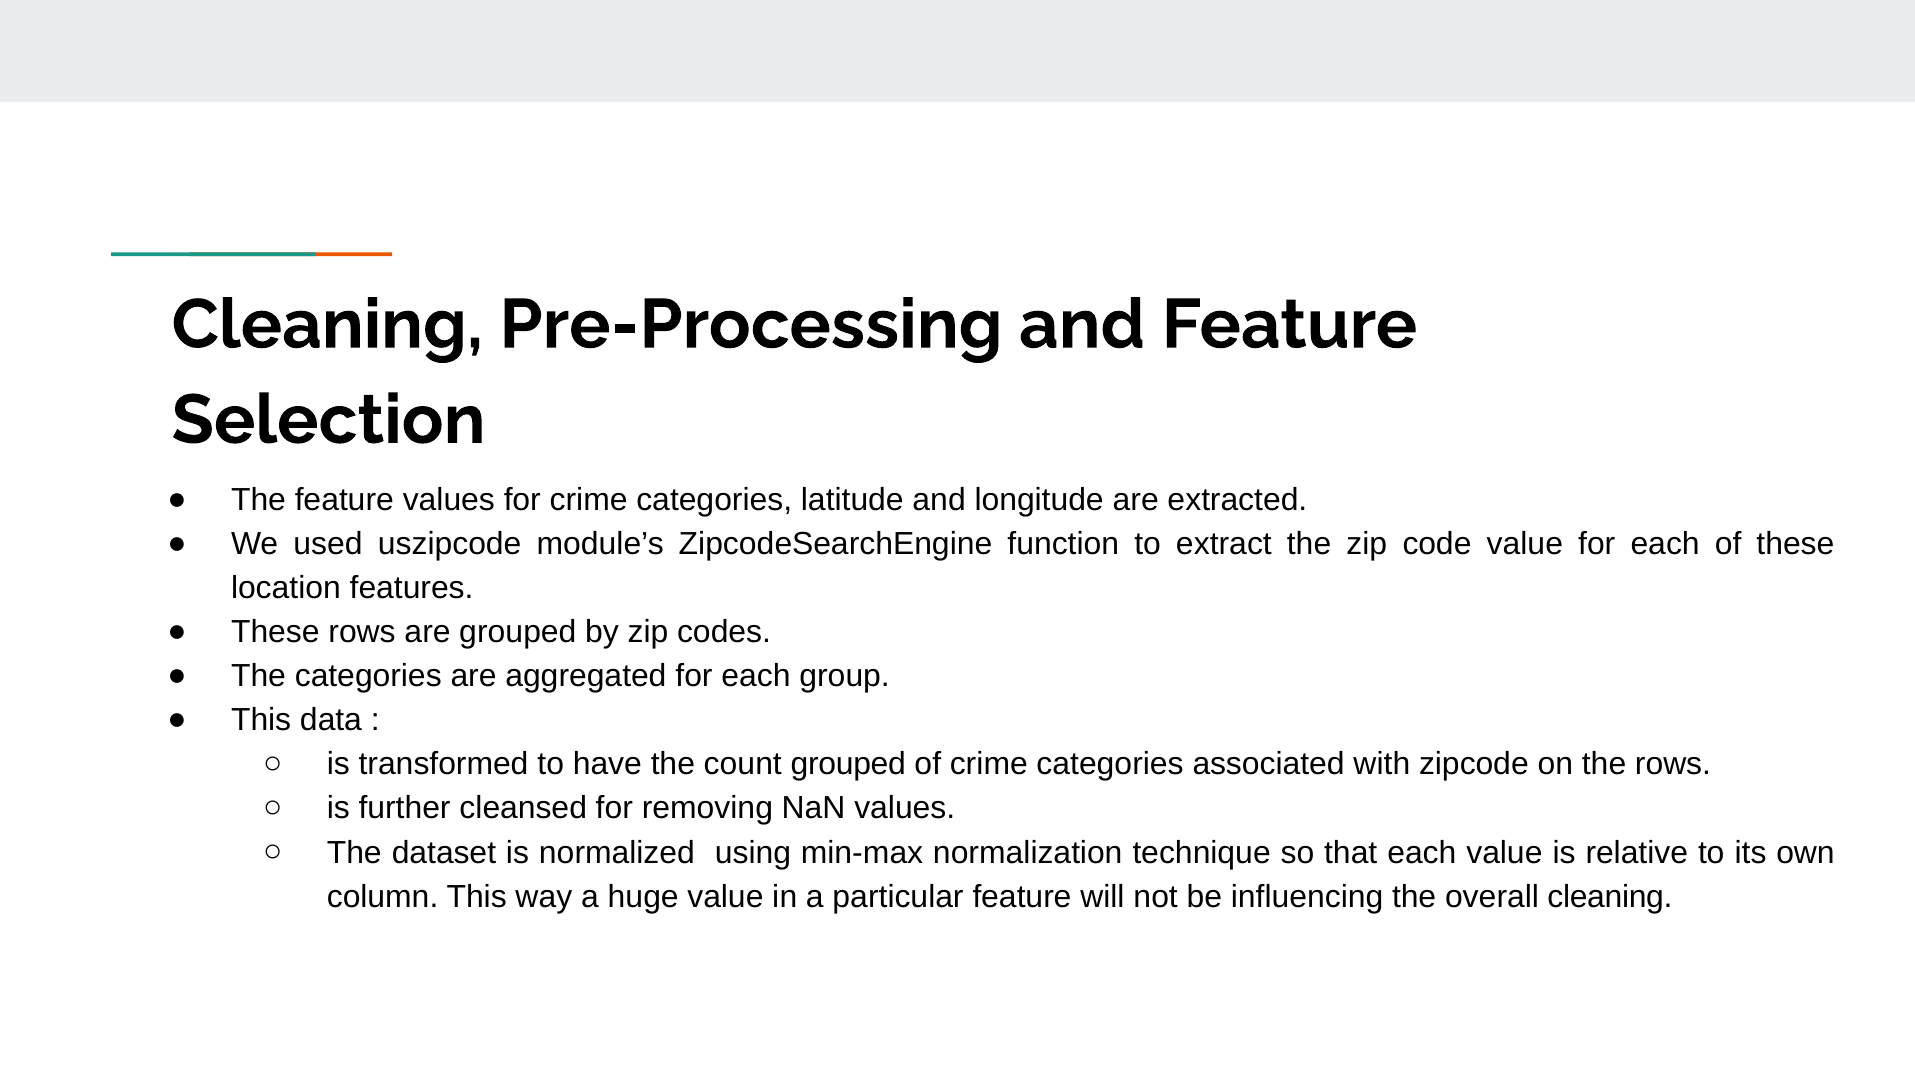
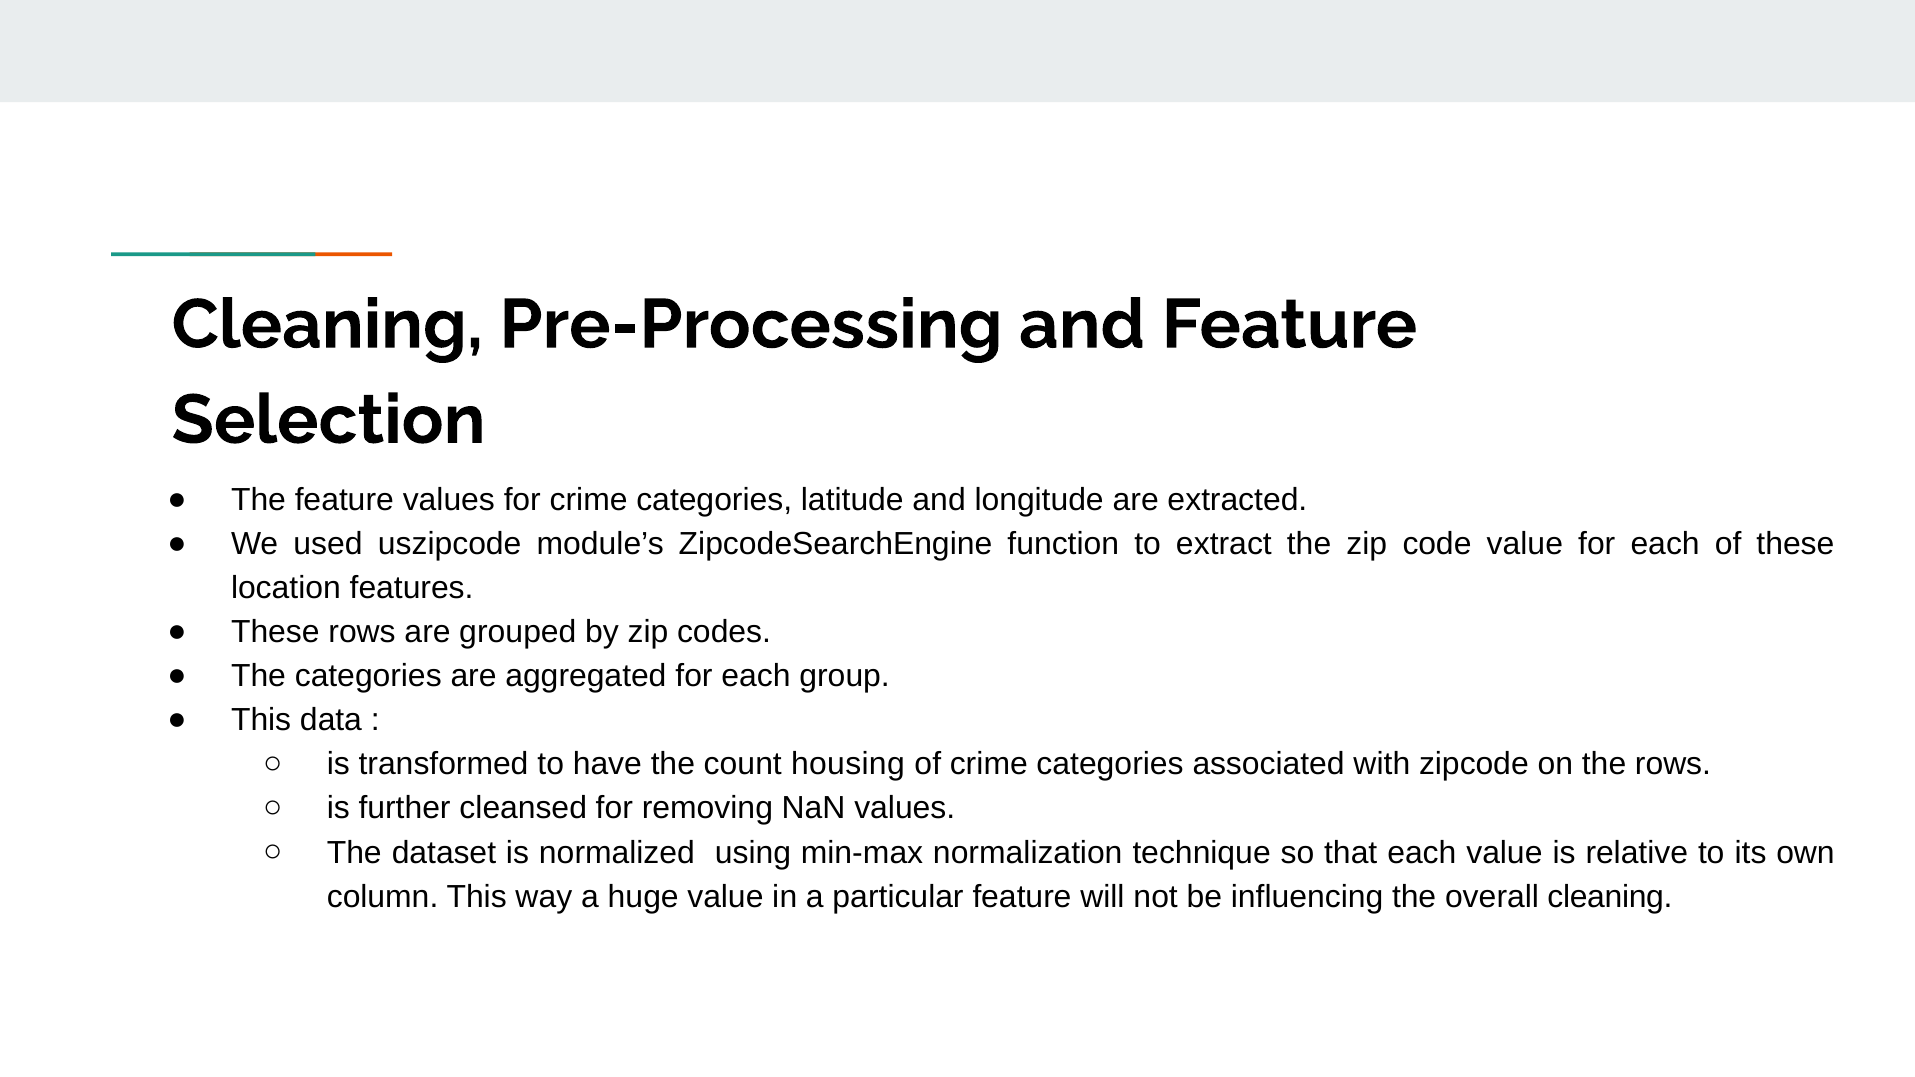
count grouped: grouped -> housing (848, 765)
